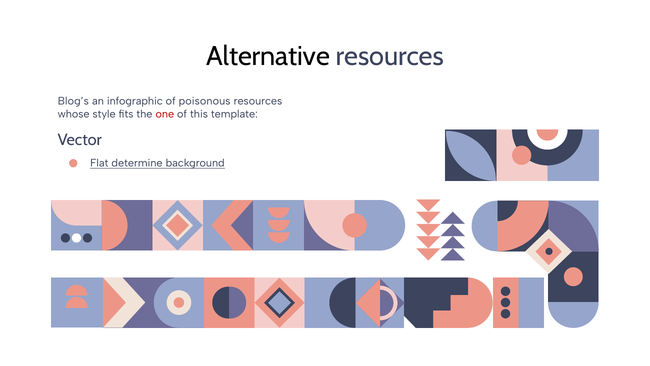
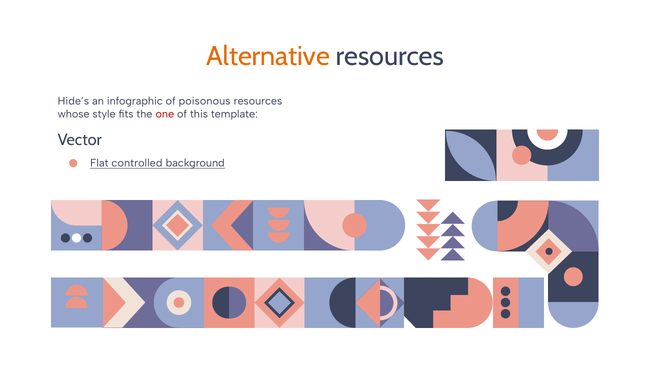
Alternative colour: black -> orange (268, 56)
Blog’s: Blog’s -> Hide’s (73, 101)
determine: determine -> controlled (137, 163)
